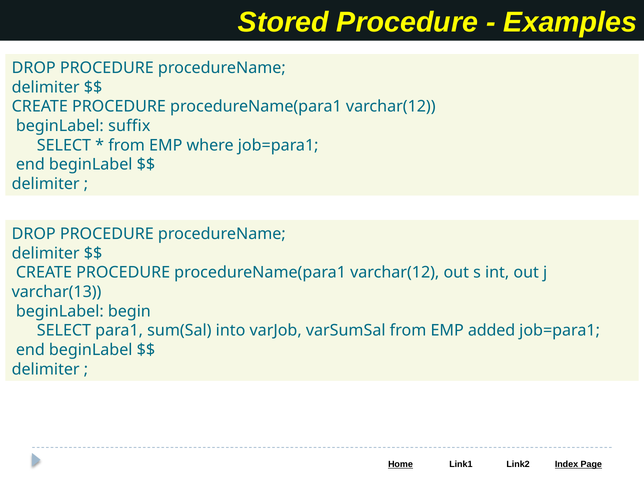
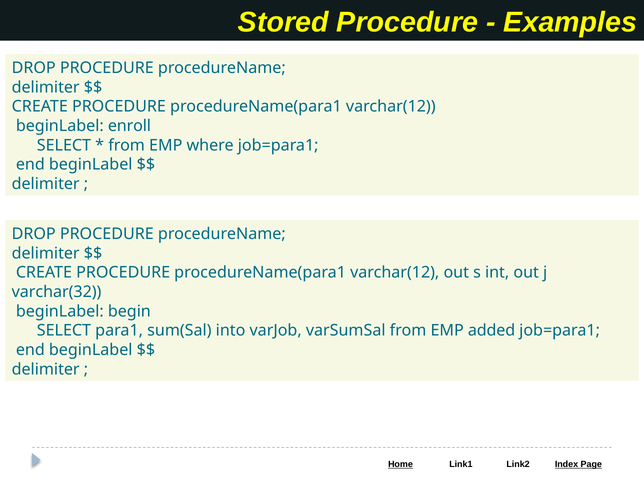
suffix: suffix -> enroll (129, 126)
varchar(13: varchar(13 -> varchar(32 (57, 292)
